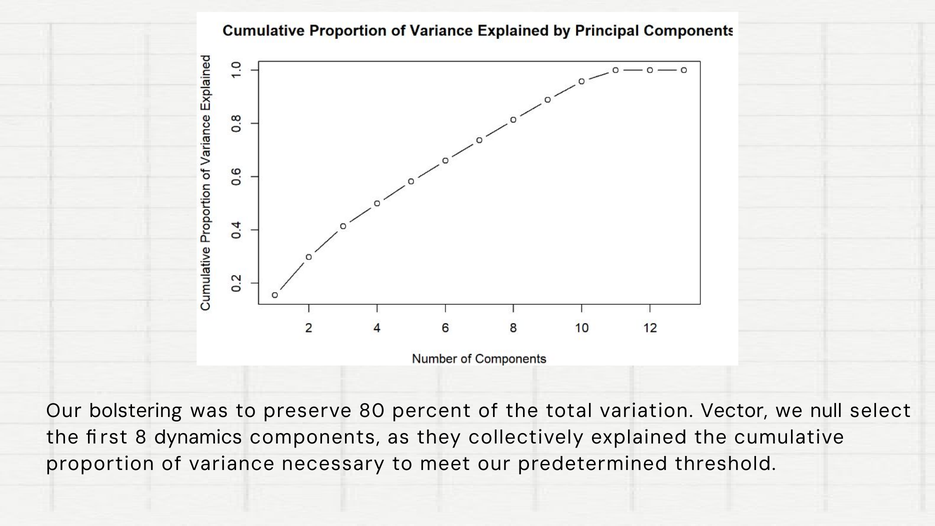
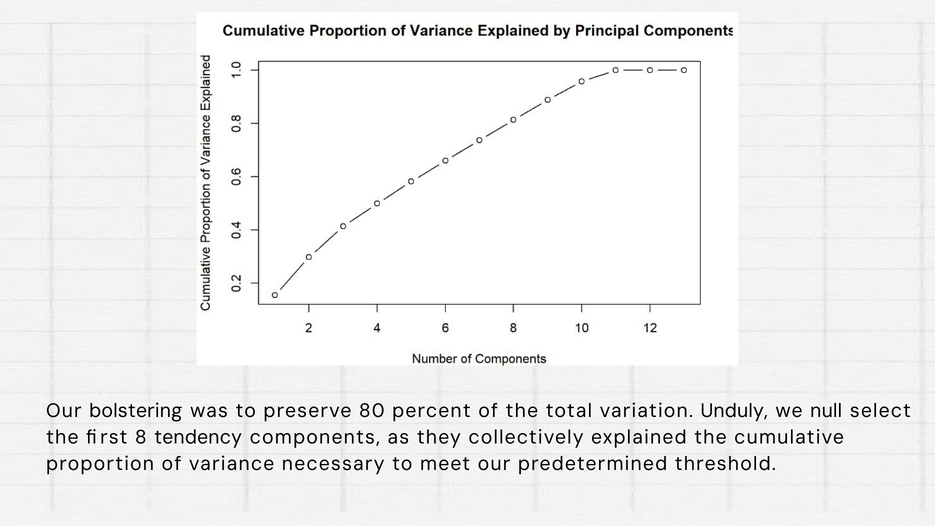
Vector: Vector -> Unduly (734, 411)
dynamics: dynamics -> tendency (198, 437)
